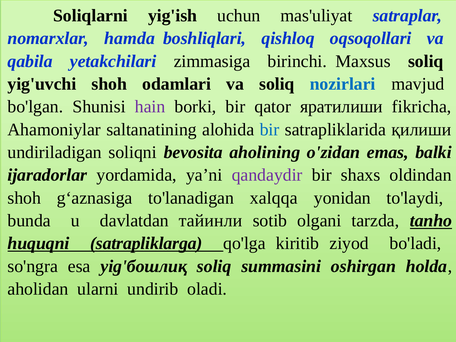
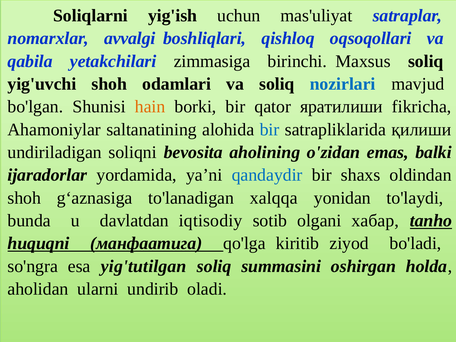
hamda: hamda -> avvalgi (130, 38)
hain colour: purple -> orange (150, 107)
qandaydir colour: purple -> blue (267, 175)
тайинли: тайинли -> iqtisodiy (211, 221)
tarzda: tarzda -> хабар (375, 221)
satrapliklarga: satrapliklarga -> манфаатига (146, 243)
yig'бошлиқ: yig'бошлиқ -> yig'tutilgan (144, 266)
